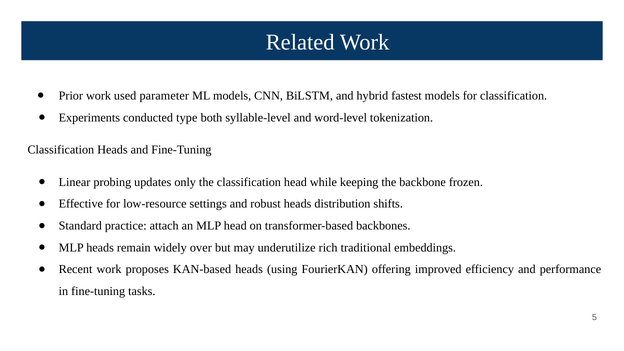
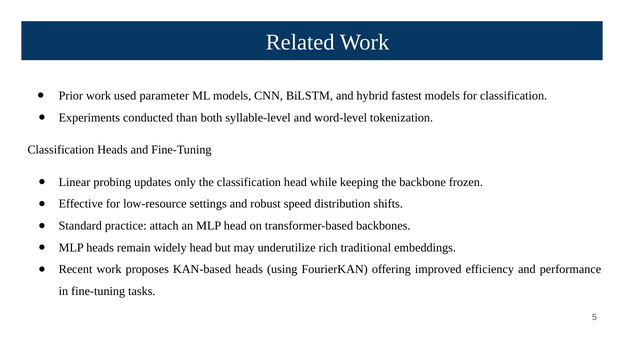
type: type -> than (187, 118)
robust heads: heads -> speed (298, 204)
widely over: over -> head (201, 248)
